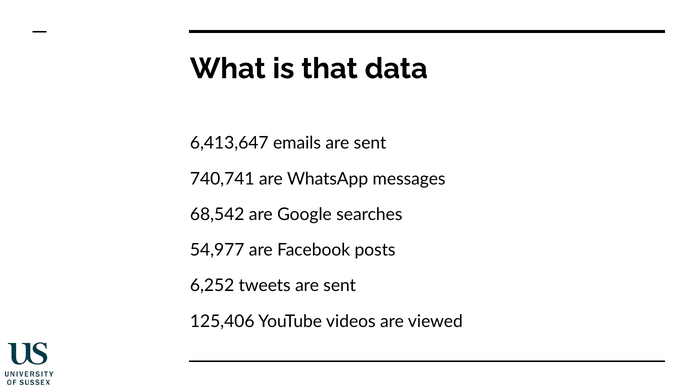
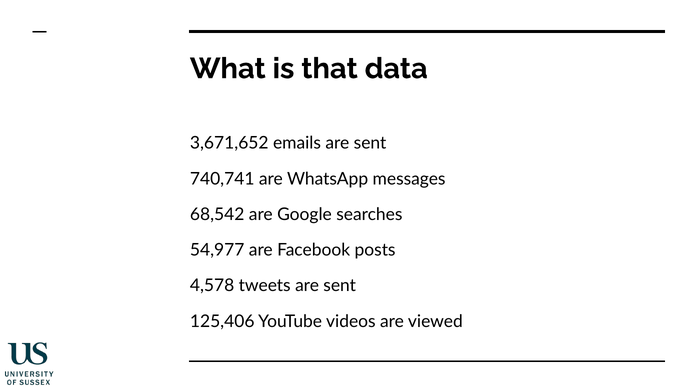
6,413,647: 6,413,647 -> 3,671,652 (229, 143)
6,252: 6,252 -> 4,578 (212, 286)
